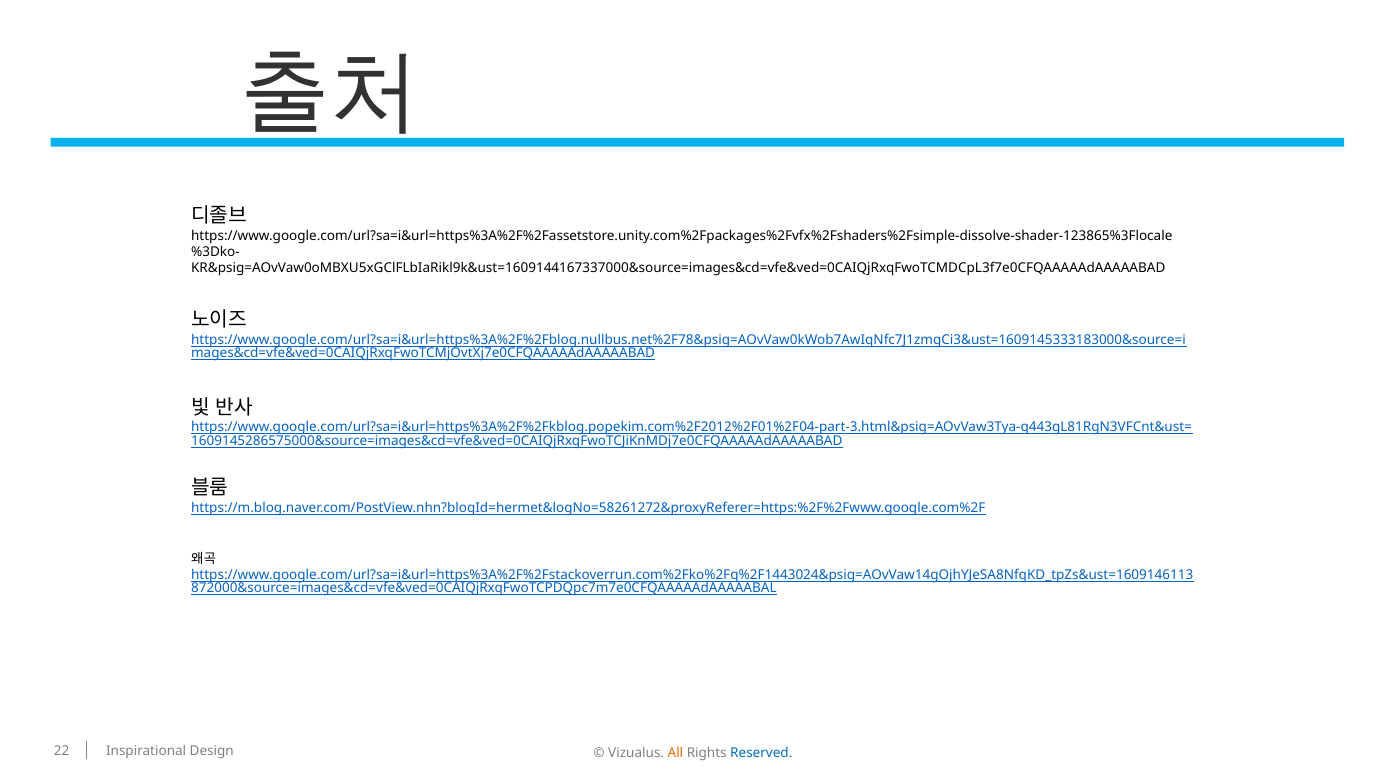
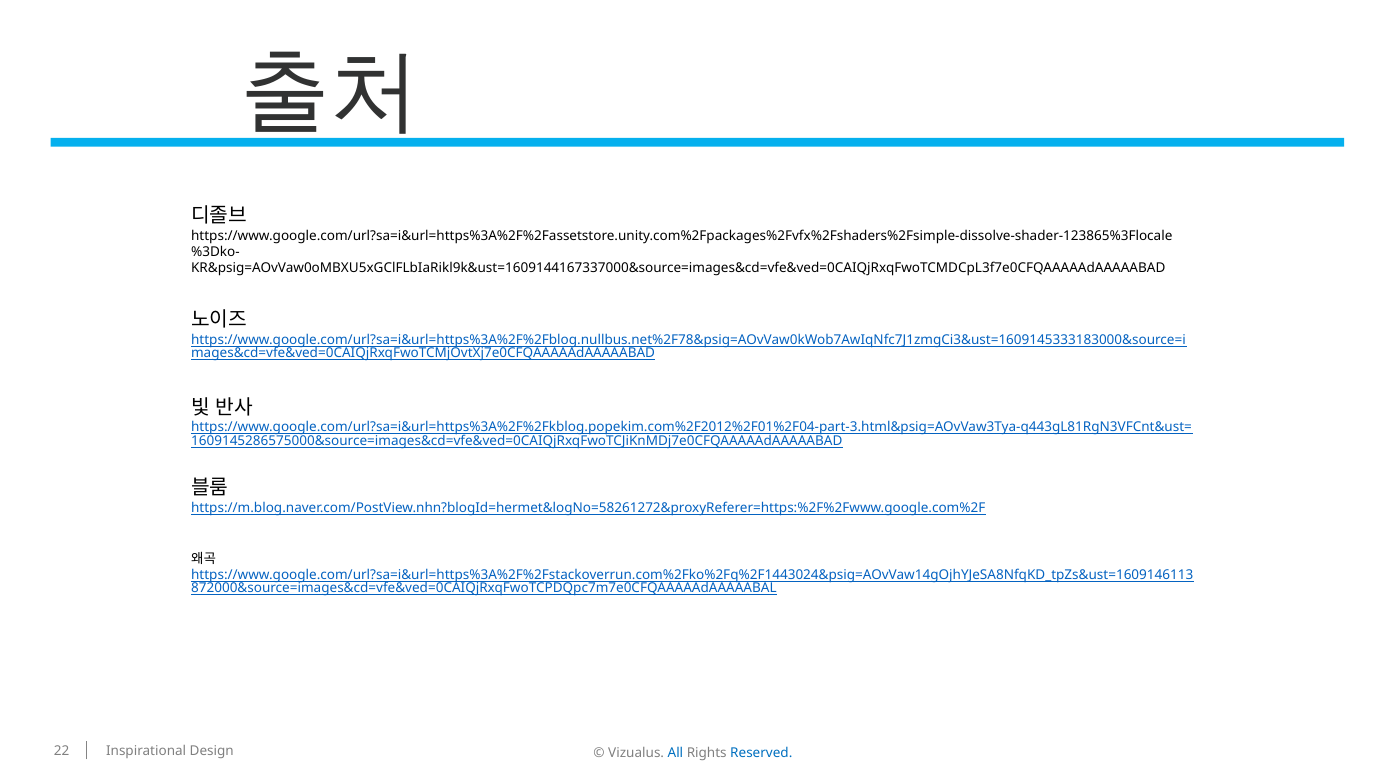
All colour: orange -> blue (675, 753)
